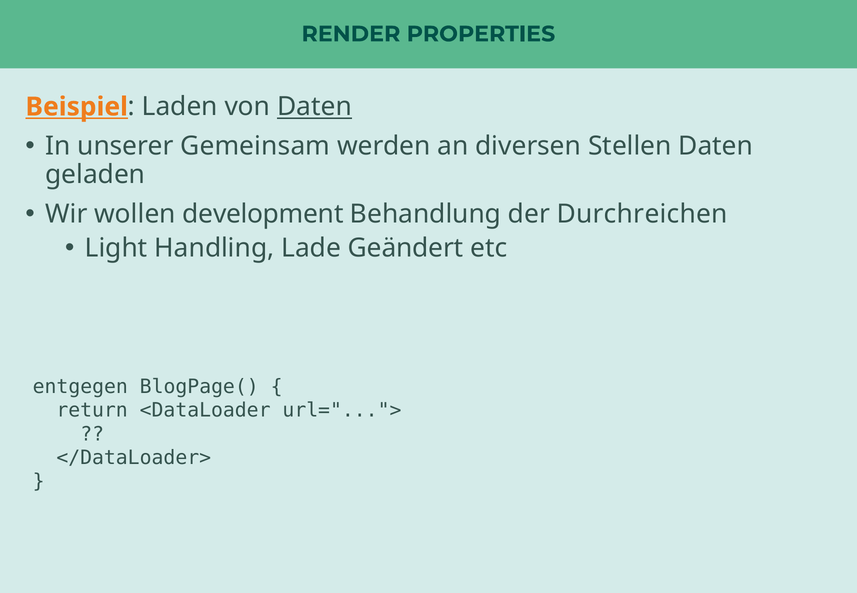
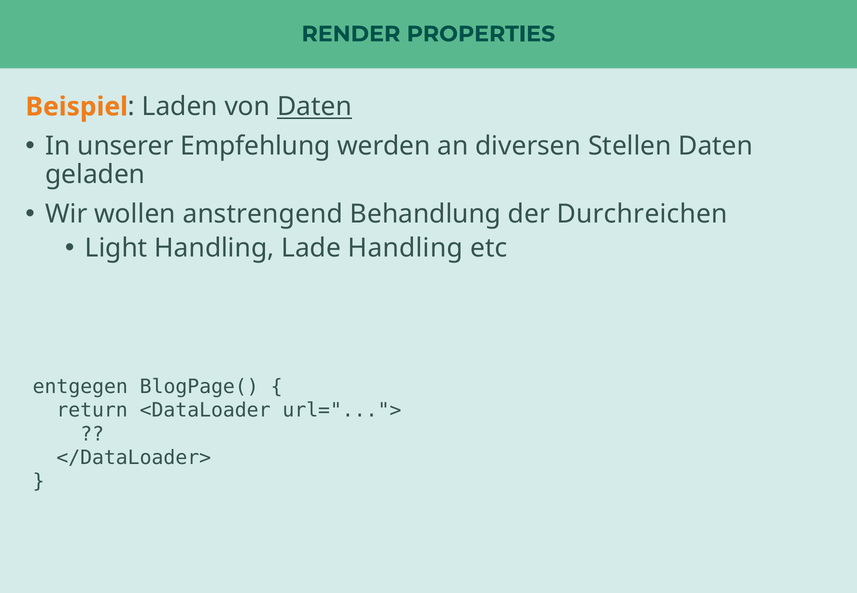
Beispiel underline: present -> none (77, 107)
Gemeinsam: Gemeinsam -> Empfehlung (255, 146)
development: development -> anstrengend (263, 214)
Lade Geändert: Geändert -> Handling (405, 248)
